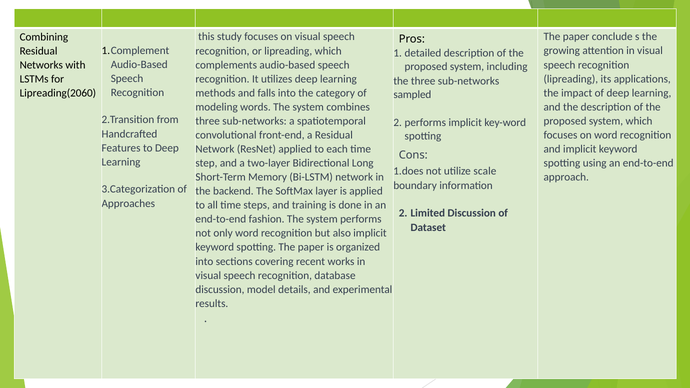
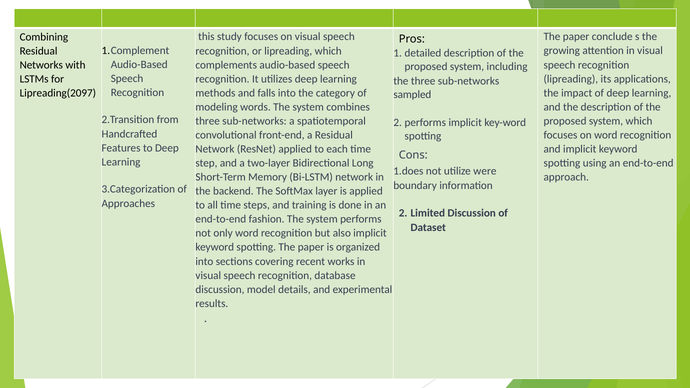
Lipreading(2060: Lipreading(2060 -> Lipreading(2097 (58, 93)
scale: scale -> were (485, 171)
